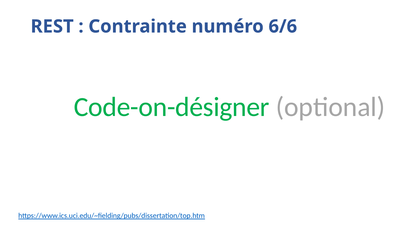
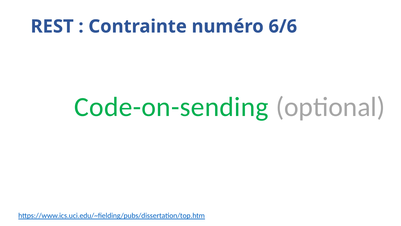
Code-on-désigner: Code-on-désigner -> Code-on-sending (171, 107)
